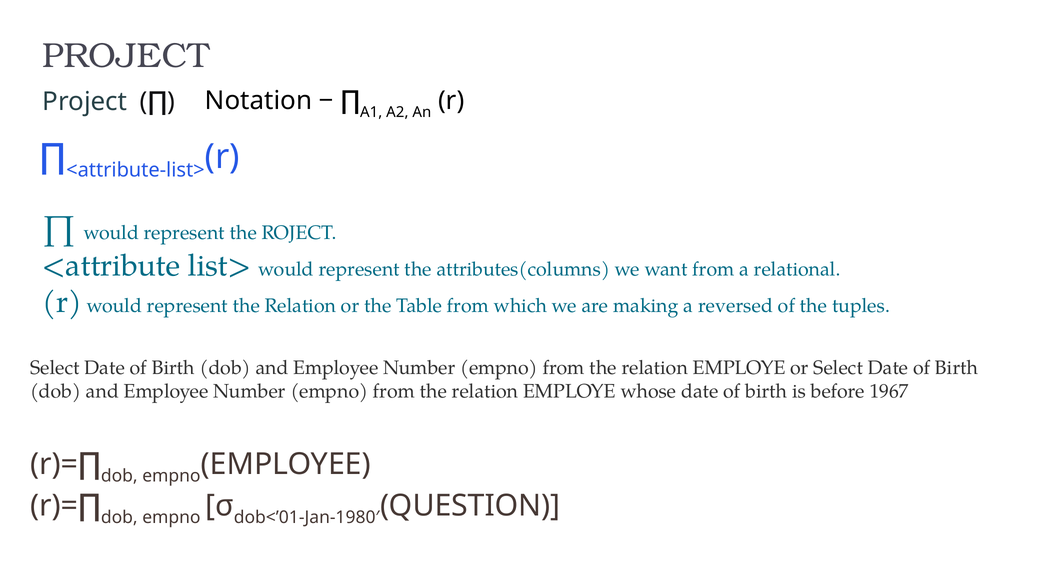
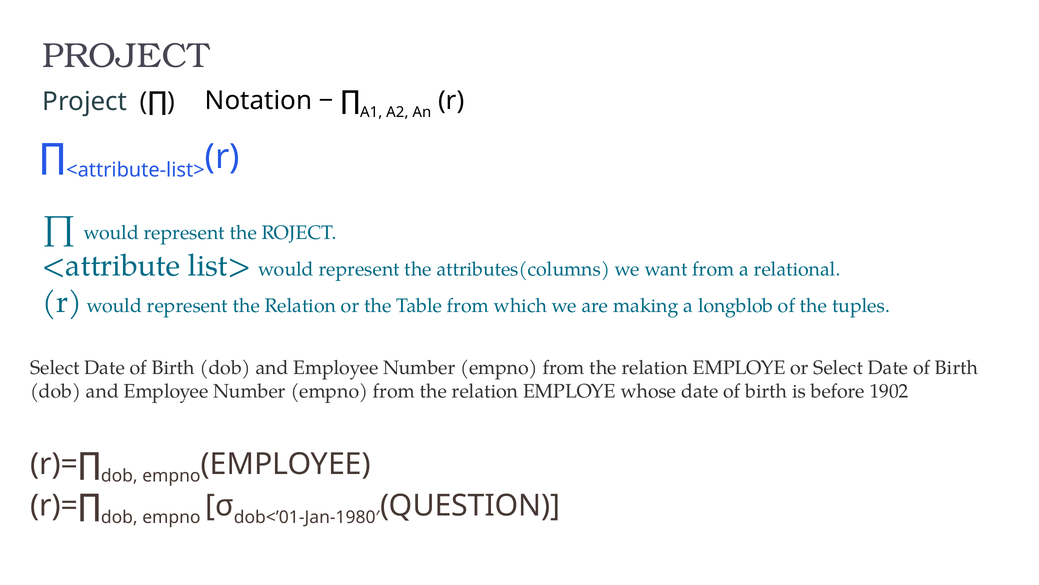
reversed: reversed -> longblob (736, 305)
1967: 1967 -> 1902 (889, 391)
